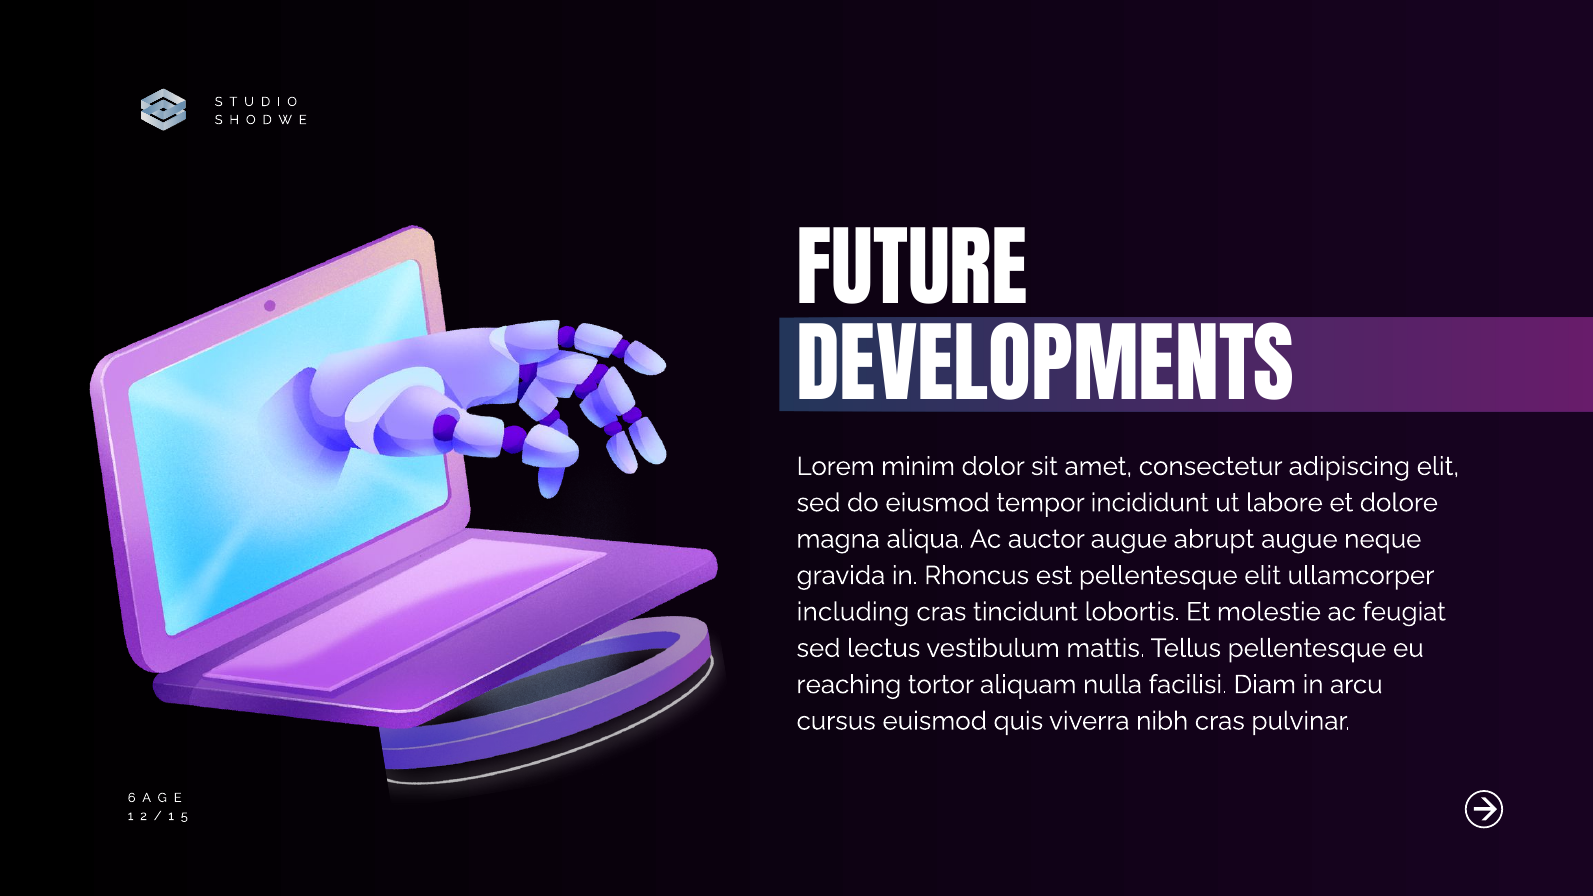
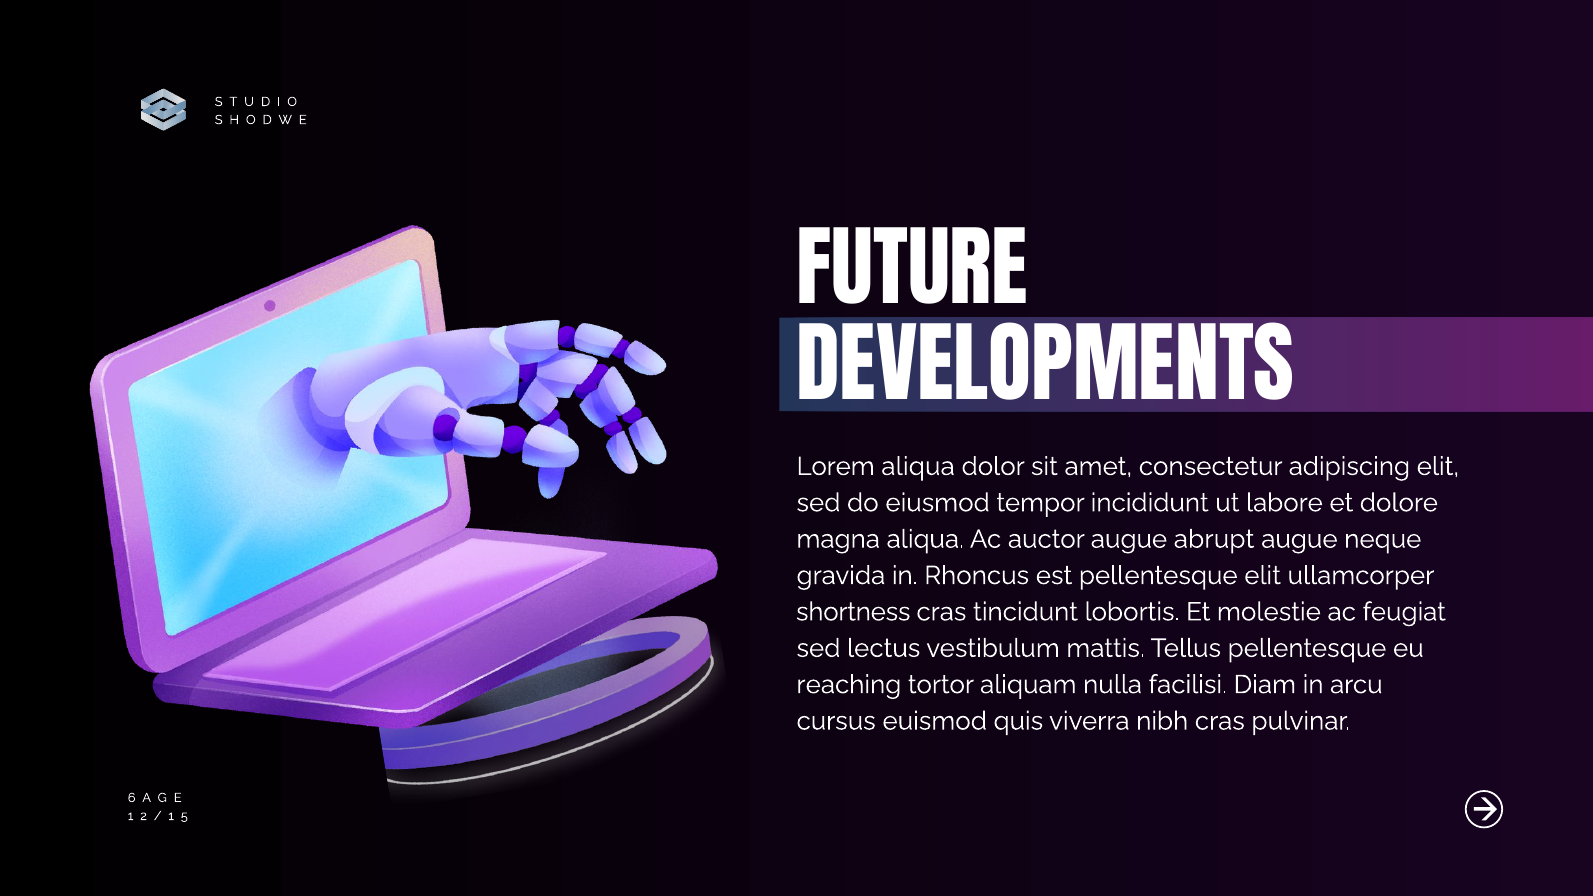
Lorem minim: minim -> aliqua (918, 466)
including: including -> shortness (853, 612)
